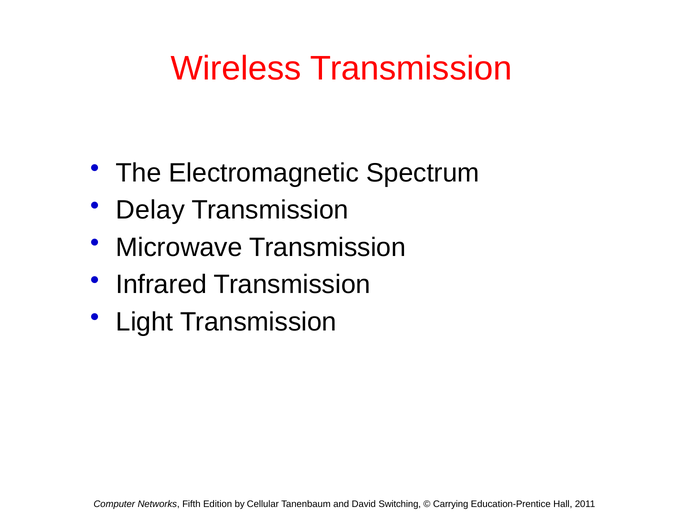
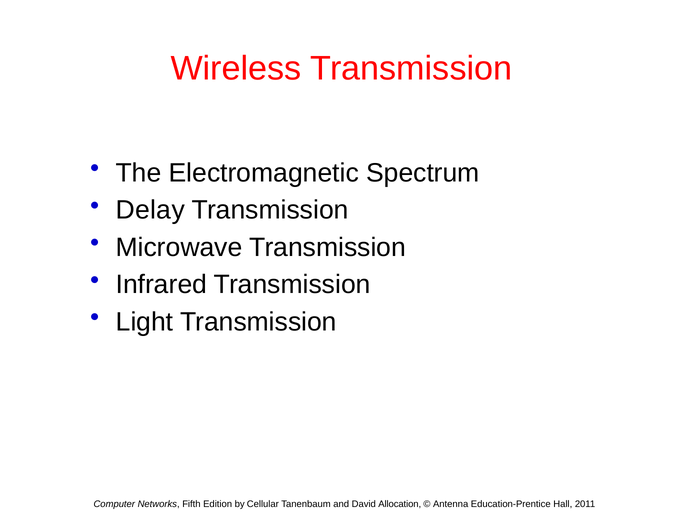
Switching: Switching -> Allocation (400, 504)
Carrying: Carrying -> Antenna (451, 504)
